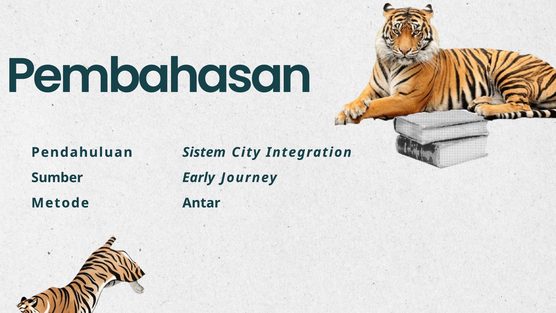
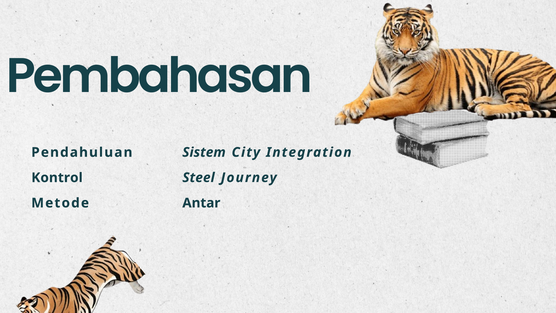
Early: Early -> Steel (199, 177)
Sumber: Sumber -> Kontrol (57, 178)
